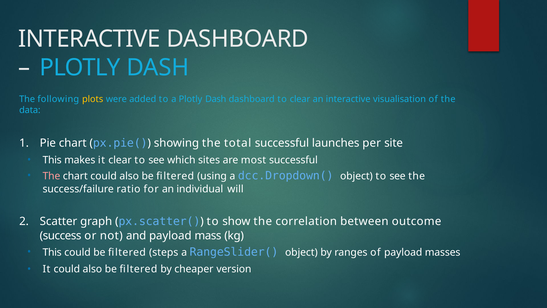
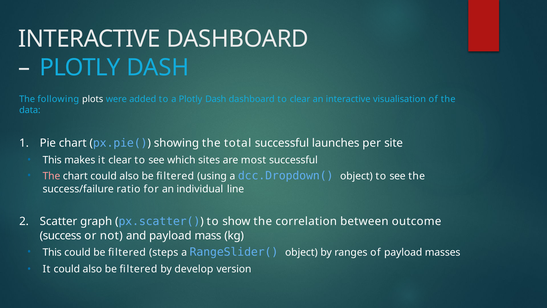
plots colour: yellow -> white (93, 99)
will: will -> line (236, 189)
cheaper: cheaper -> develop (194, 269)
